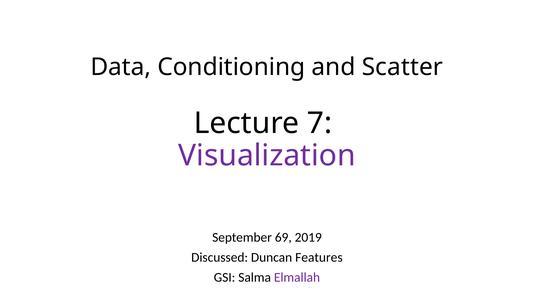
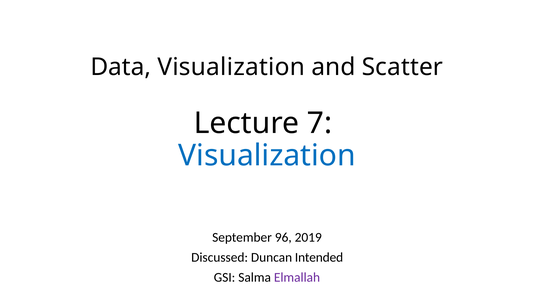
Data Conditioning: Conditioning -> Visualization (231, 67)
Visualization colour: purple -> blue (267, 155)
69: 69 -> 96 (283, 237)
Features: Features -> Intended (319, 257)
